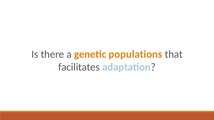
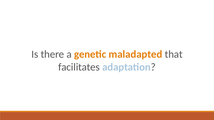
populations: populations -> maladapted (135, 54)
